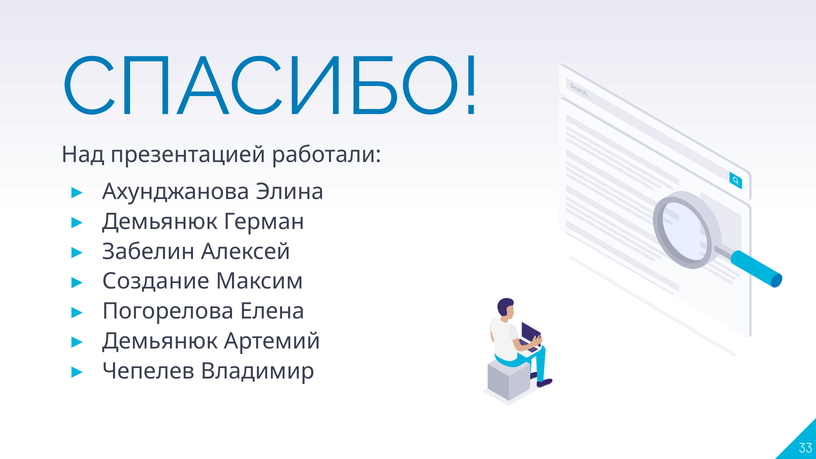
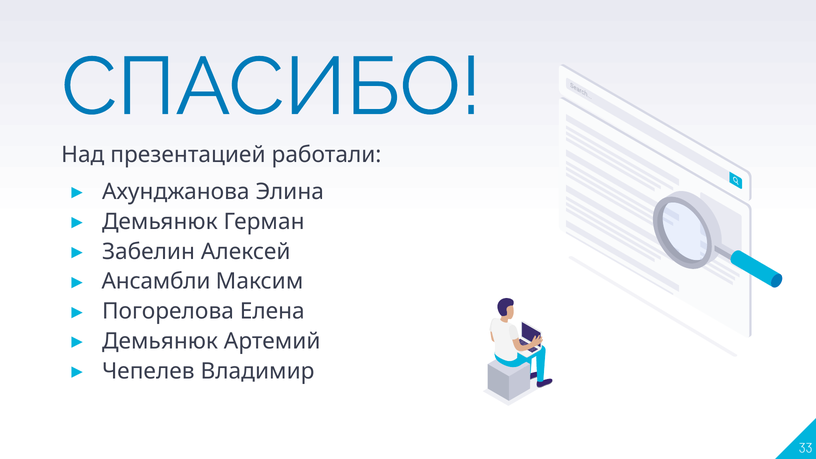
Создание: Создание -> Ансамбли (156, 281)
